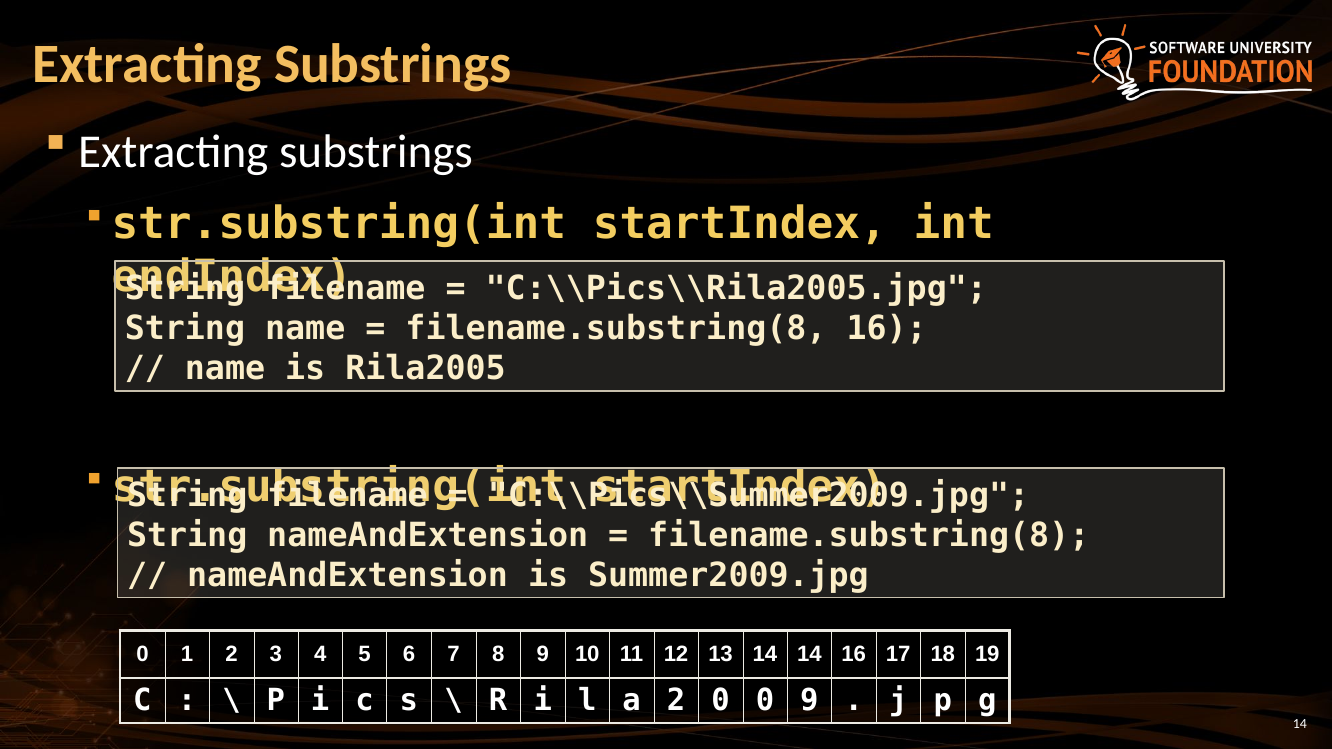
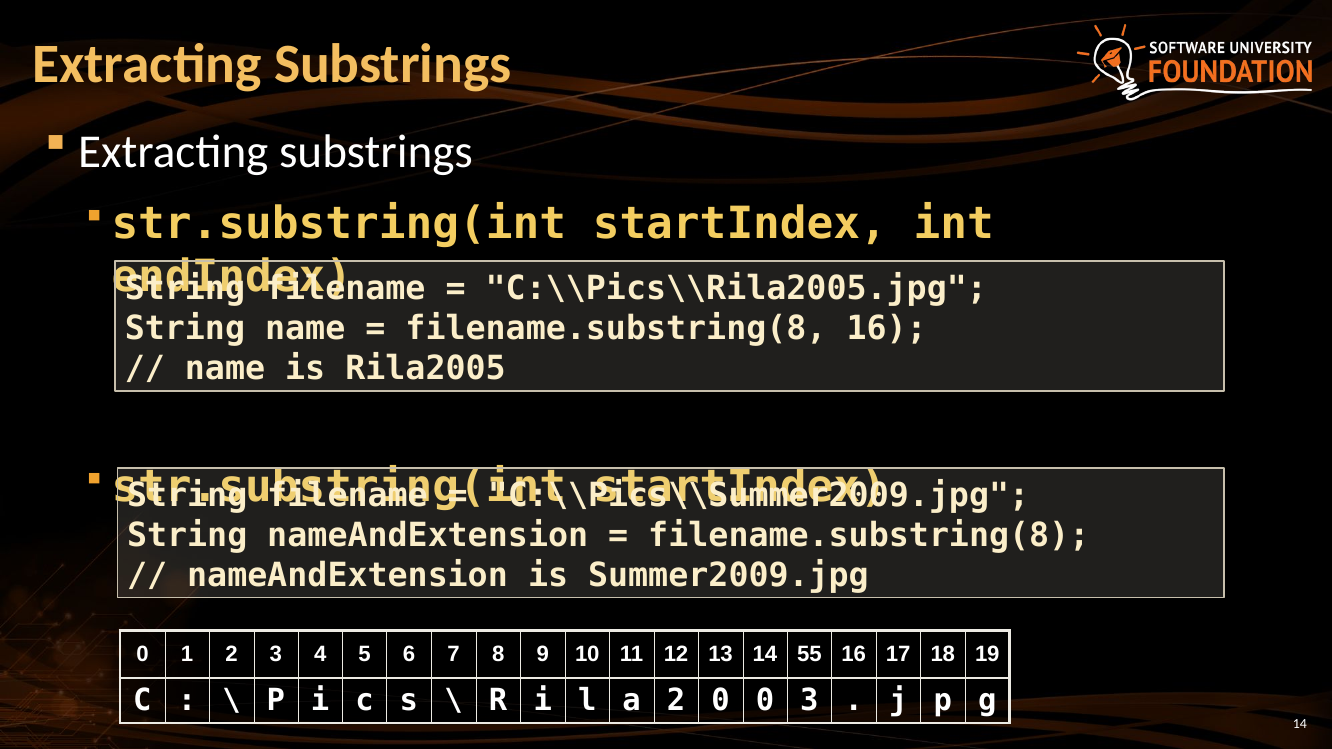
14 14: 14 -> 55 (809, 655)
0 9: 9 -> 3 (809, 701)
